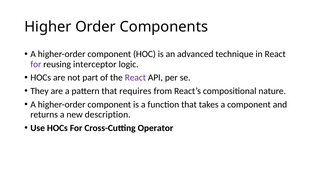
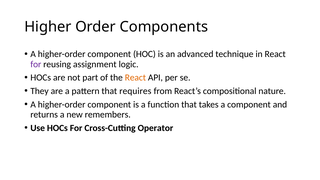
interceptor: interceptor -> assignment (95, 64)
React colour: purple -> orange (135, 78)
description: description -> remembers (108, 115)
